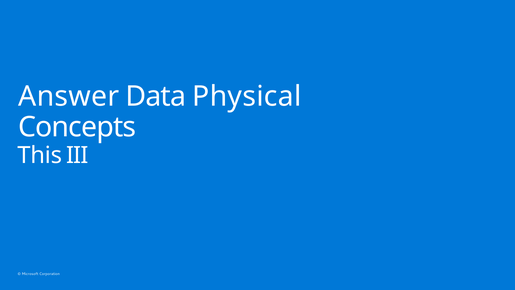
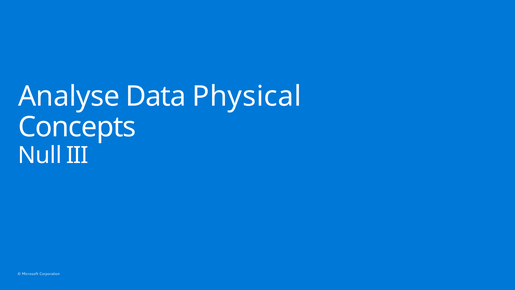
Answer: Answer -> Analyse (69, 96)
This: This -> Null (40, 155)
